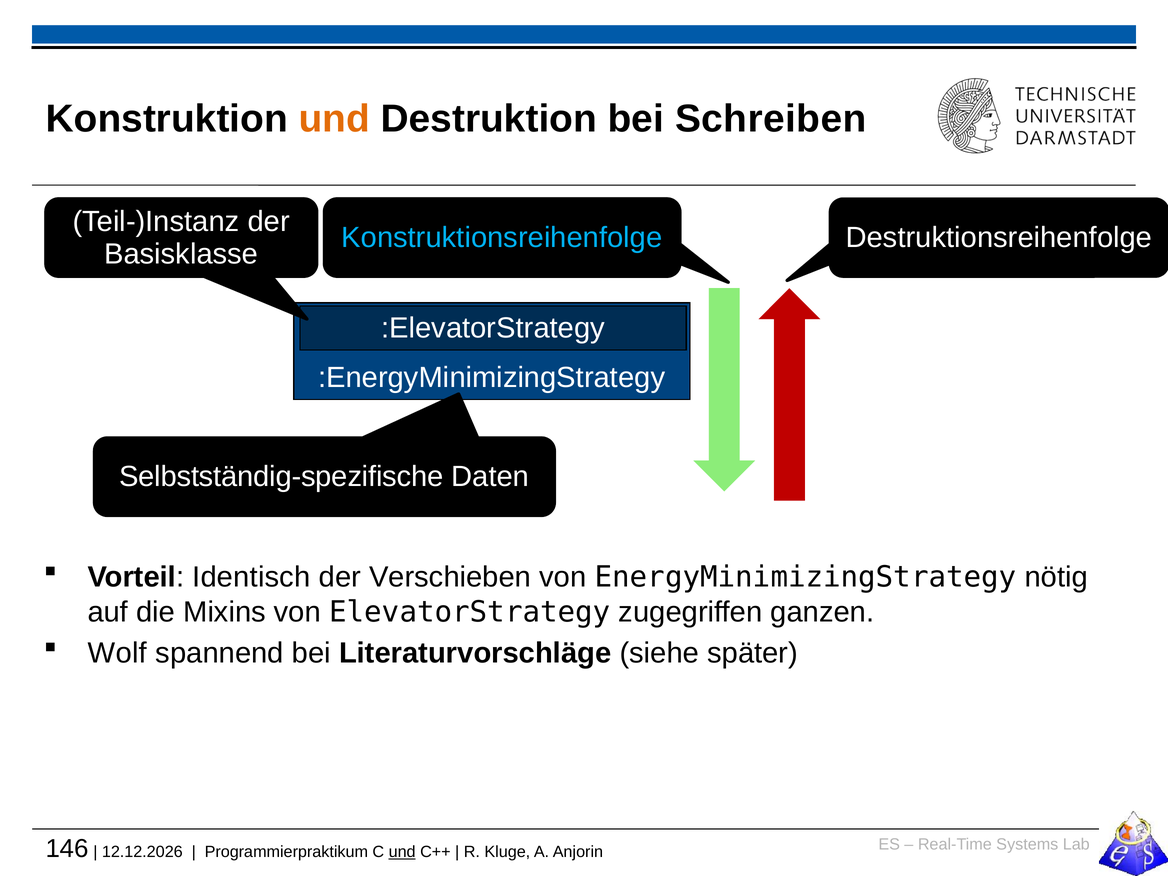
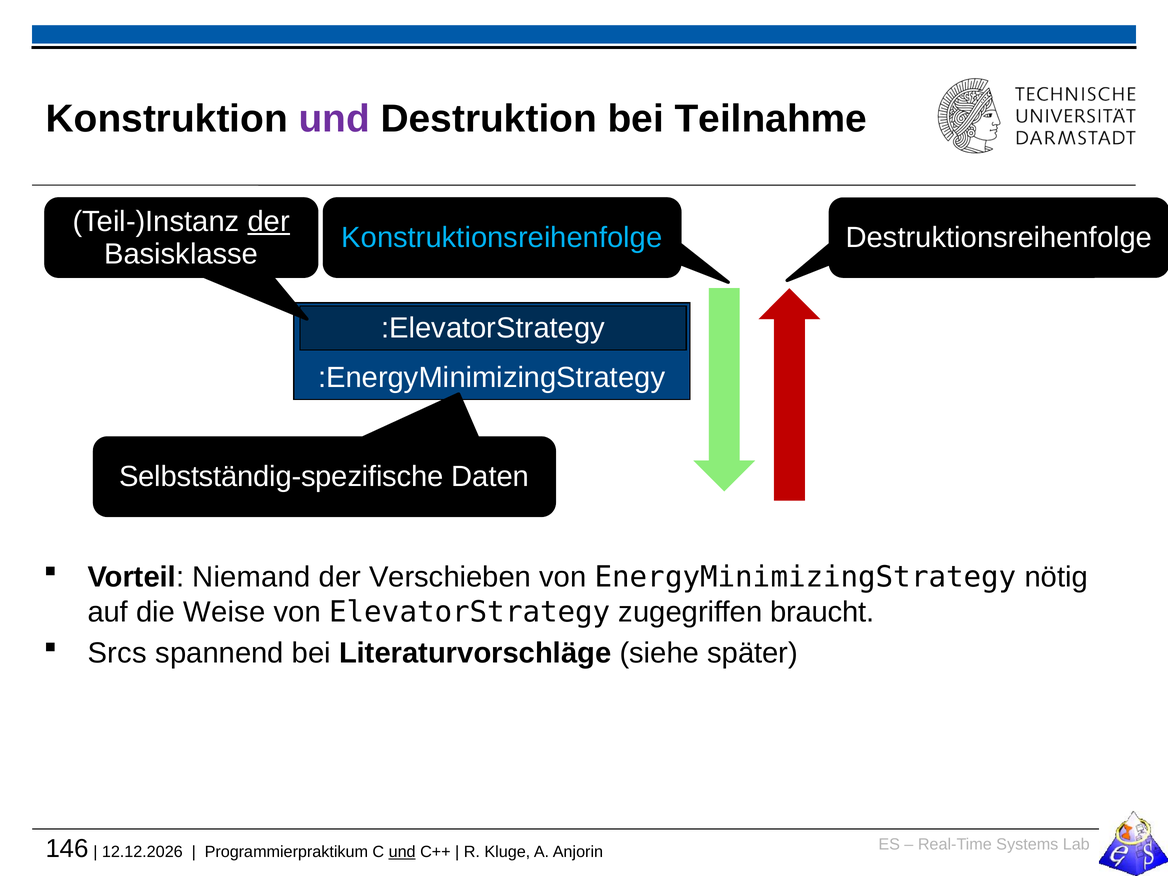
und colour: orange -> purple (334, 119)
Schreiben: Schreiben -> Teilnahme (771, 119)
der underline: none -> present (269, 221)
Identisch: Identisch -> Niemand (251, 577)
Mixins: Mixins -> Weise (224, 612)
ganzen: ganzen -> braucht (822, 612)
Wolf: Wolf -> Srcs (117, 653)
